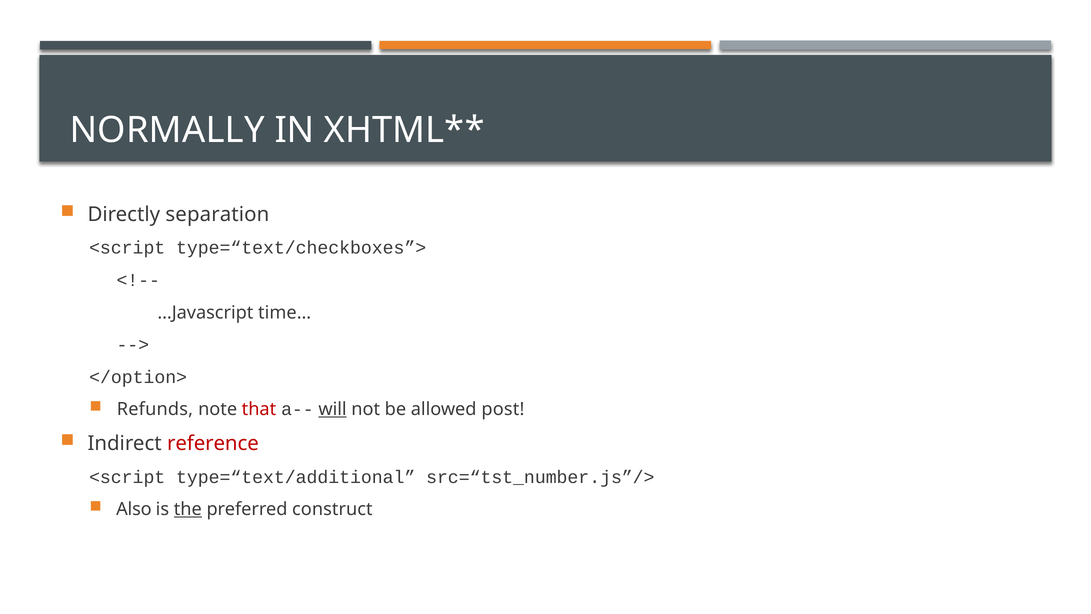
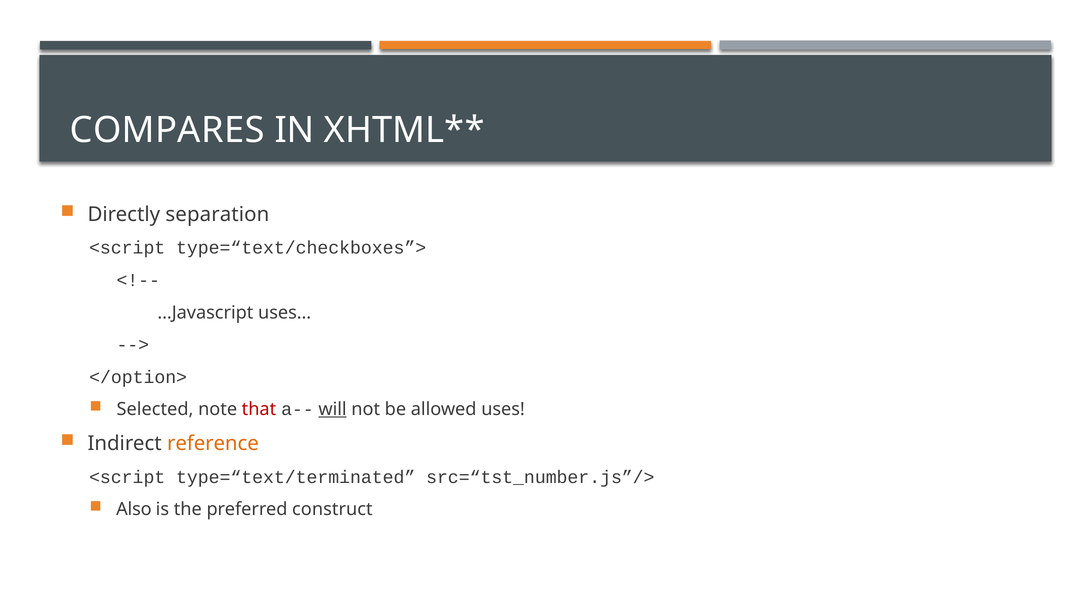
NORMALLY: NORMALLY -> COMPARES (167, 130)
time…: time… -> uses… (285, 312)
Refunds: Refunds -> Selected (155, 409)
post: post -> uses (503, 409)
reference colour: red -> orange (213, 443)
type=“text/additional: type=“text/additional -> type=“text/terminated (296, 477)
the underline: present -> none (188, 509)
